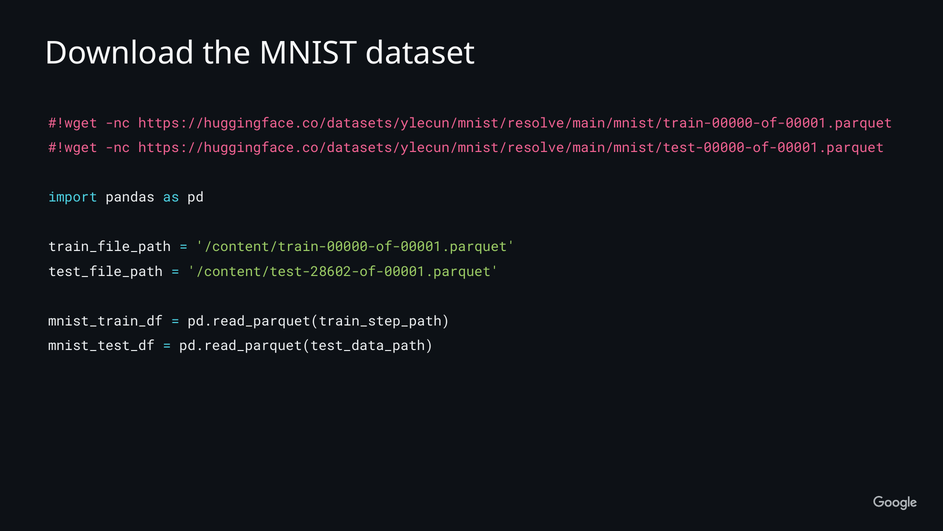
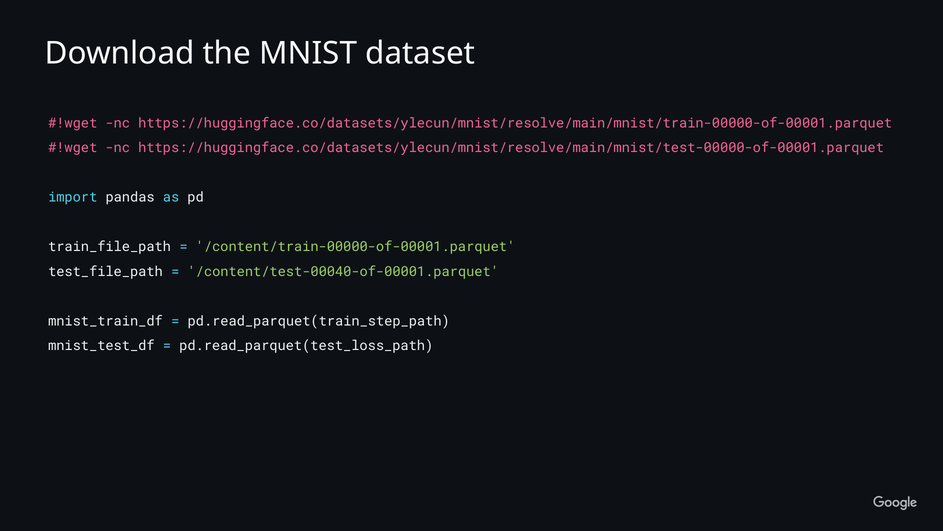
/content/test-28602-of-00001.parquet: /content/test-28602-of-00001.parquet -> /content/test-00040-of-00001.parquet (343, 271)
pd.read_parquet(test_data_path: pd.read_parquet(test_data_path -> pd.read_parquet(test_loss_path (306, 346)
